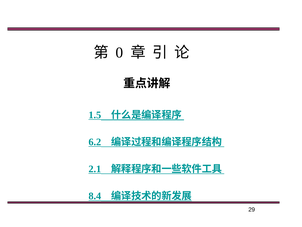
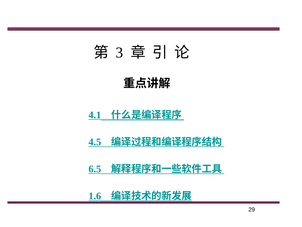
0: 0 -> 3 (119, 53)
1.5: 1.5 -> 4.1 (95, 115)
6.2: 6.2 -> 4.5 (95, 142)
2.1: 2.1 -> 6.5 (95, 169)
8.4: 8.4 -> 1.6 (95, 196)
